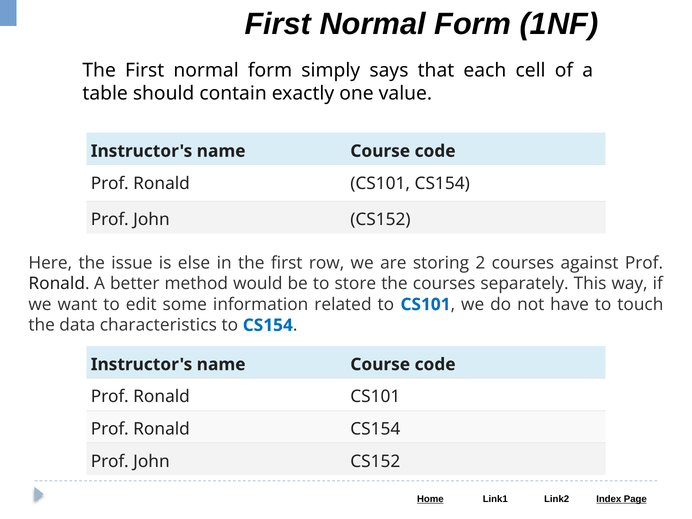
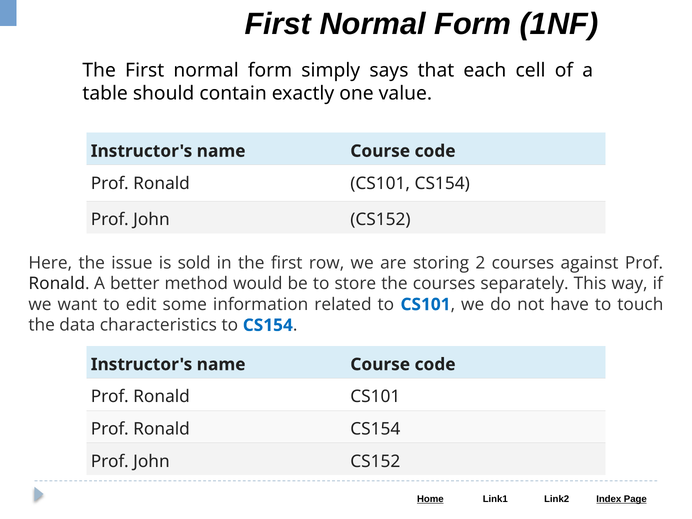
else: else -> sold (194, 263)
